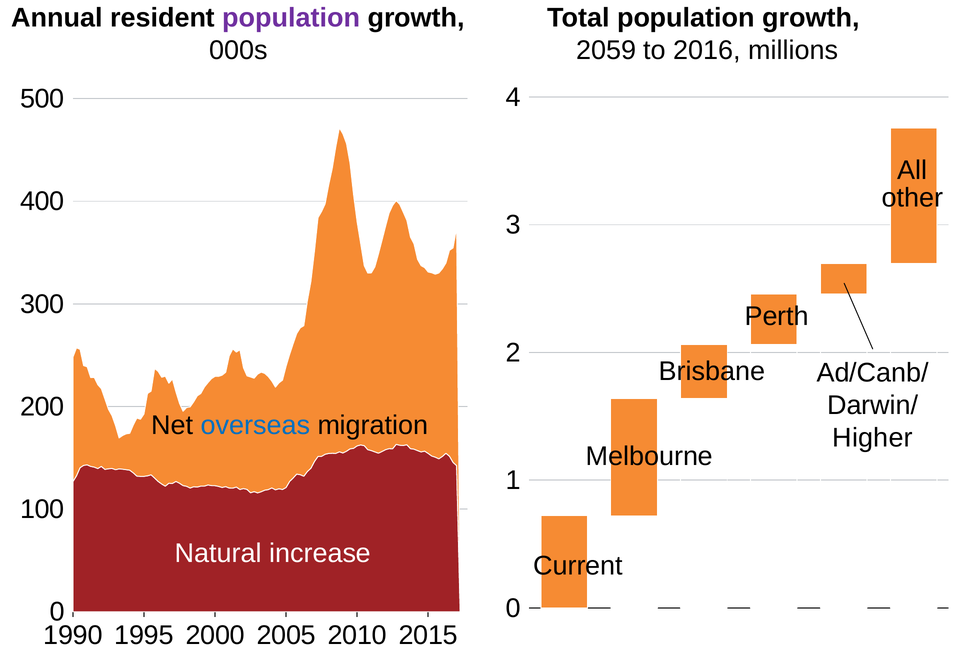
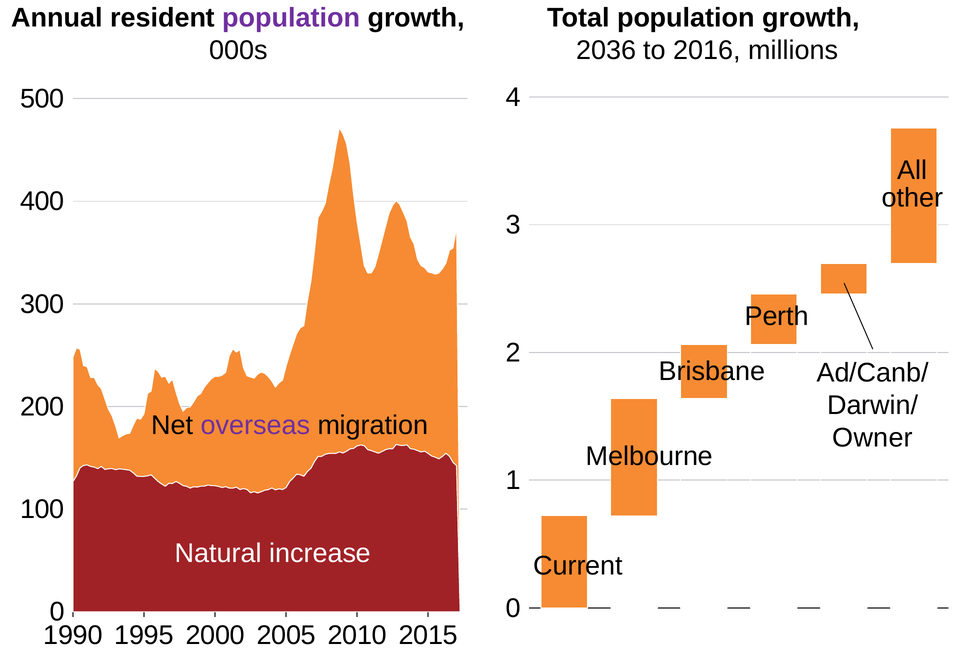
2059: 2059 -> 2036 (606, 50)
overseas colour: blue -> purple (255, 426)
Higher: Higher -> Owner (873, 438)
